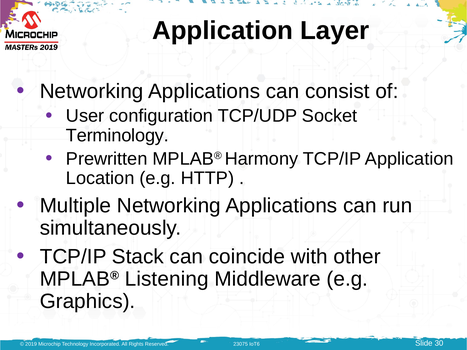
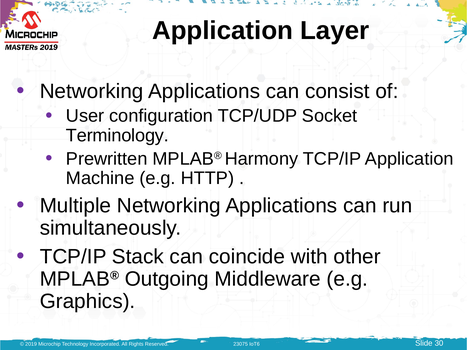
Location: Location -> Machine (100, 178)
Listening: Listening -> Outgoing (167, 279)
